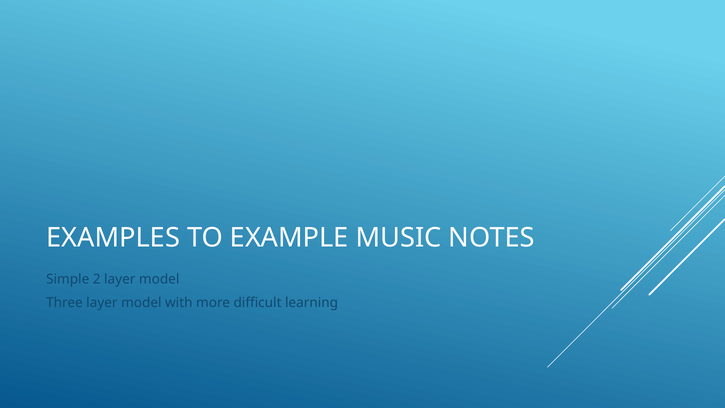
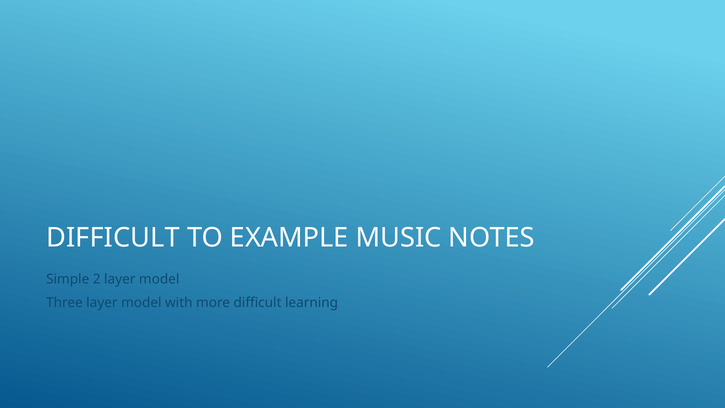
EXAMPLES: EXAMPLES -> DIFFICULT (113, 238)
